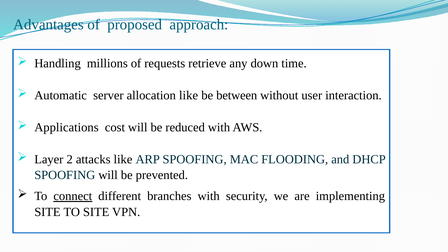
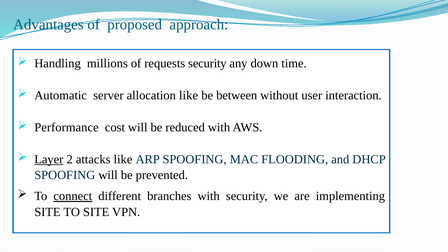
requests retrieve: retrieve -> security (207, 63)
Applications: Applications -> Performance (66, 127)
Layer underline: none -> present (49, 159)
